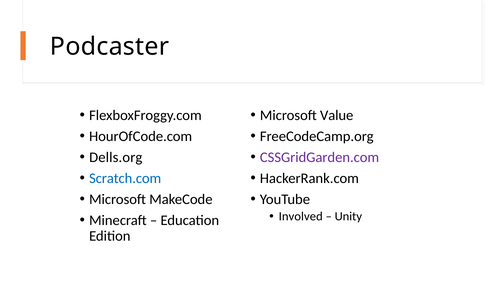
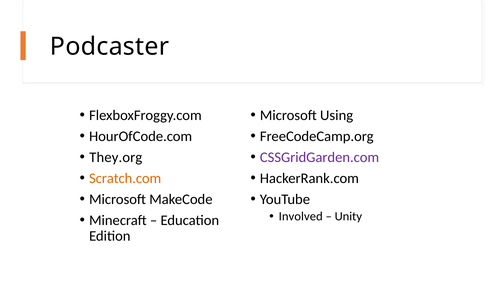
Value: Value -> Using (337, 115)
Dells.org: Dells.org -> They.org (116, 157)
Scratch.com colour: blue -> orange (125, 178)
